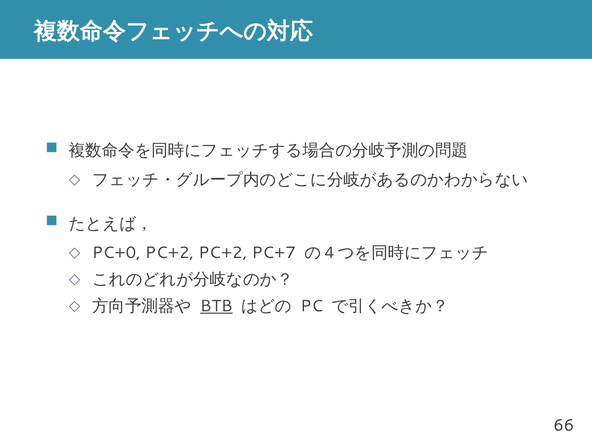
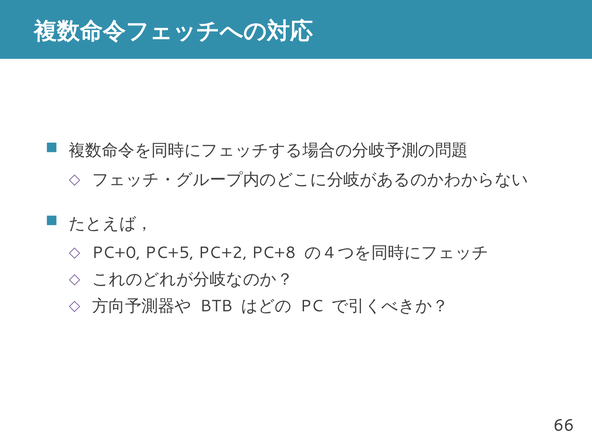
PC+0 PC+2: PC+2 -> PC+5 (170, 253)
PC+7: PC+7 -> PC+8 (274, 253)
BTB underline: present -> none (216, 306)
